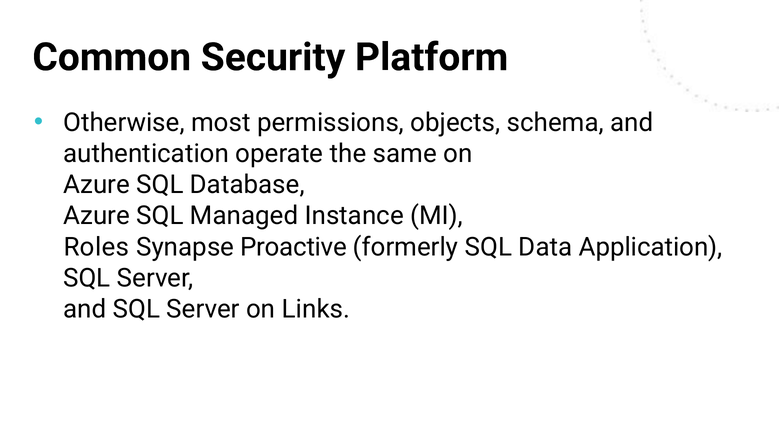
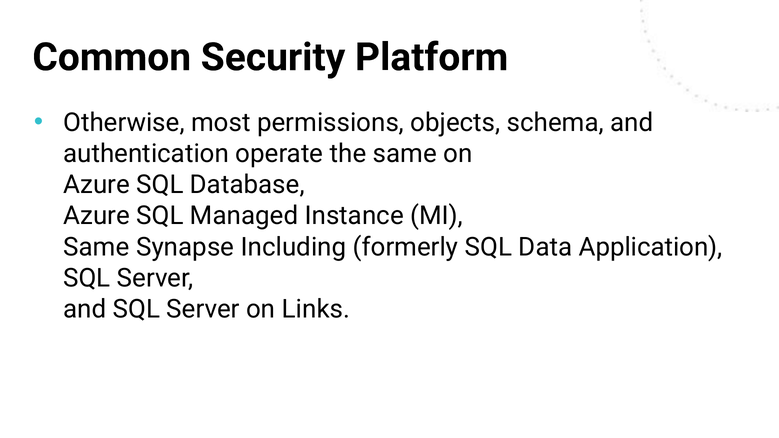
Roles: Roles -> Same (96, 247)
Proactive: Proactive -> Including (293, 247)
